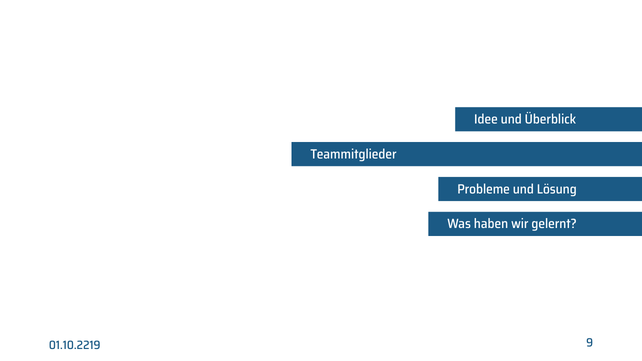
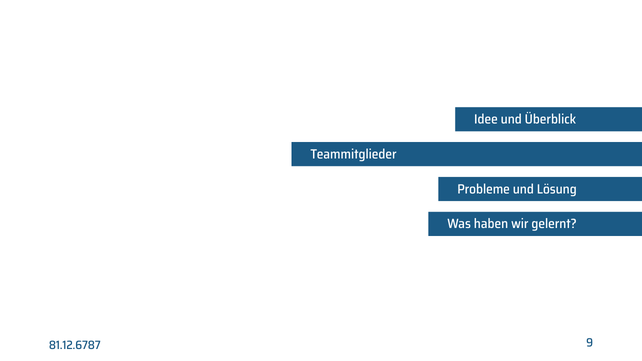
01.10.2219: 01.10.2219 -> 81.12.6787 (75, 345)
